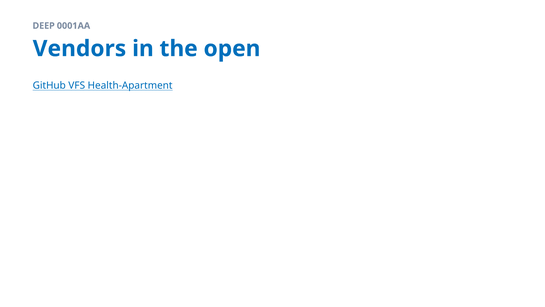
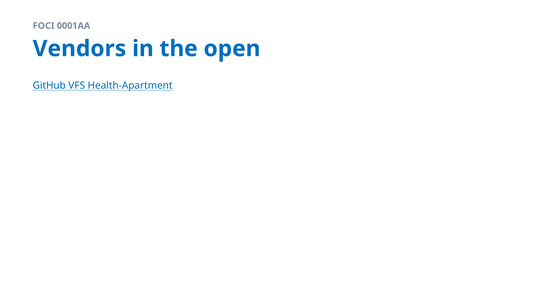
DEEP: DEEP -> FOCI (44, 26)
